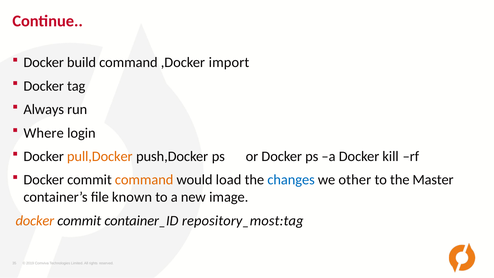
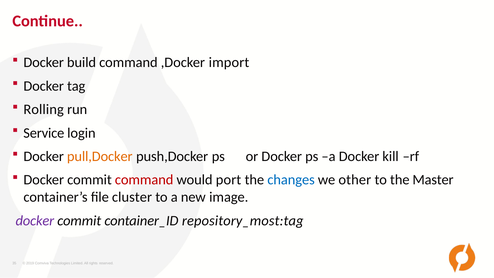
Always: Always -> Rolling (44, 109)
Where: Where -> Service (44, 133)
command colour: orange -> red (144, 180)
load: load -> port (229, 180)
known: known -> cluster (132, 197)
docker colour: orange -> purple (35, 221)
